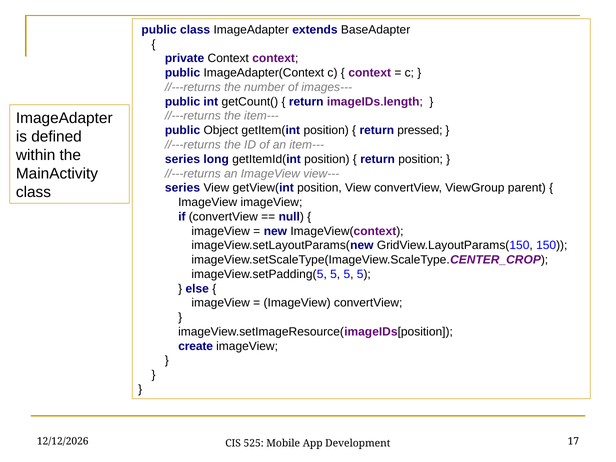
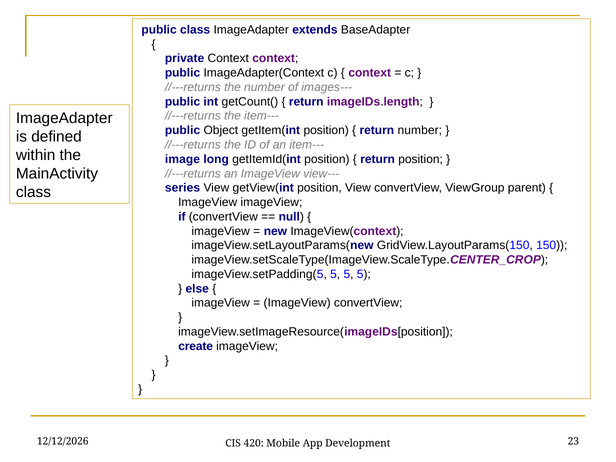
return pressed: pressed -> number (420, 130)
series: series -> image (182, 159)
525: 525 -> 420 (254, 443)
17: 17 -> 23 (573, 441)
